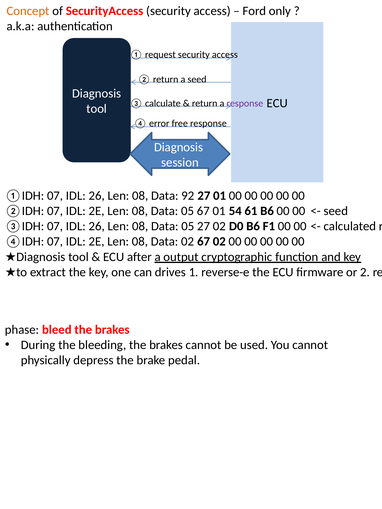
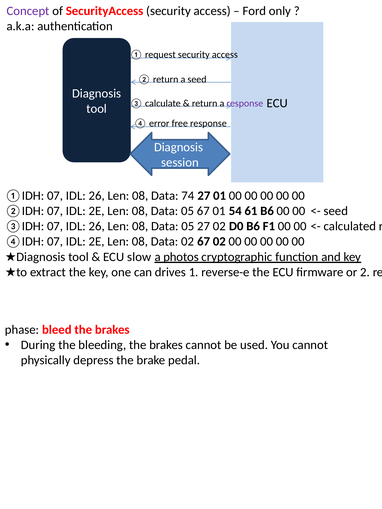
Concept colour: orange -> purple (28, 11)
92: 92 -> 74 (188, 196)
after: after -> slow (139, 257)
output: output -> photos (181, 257)
